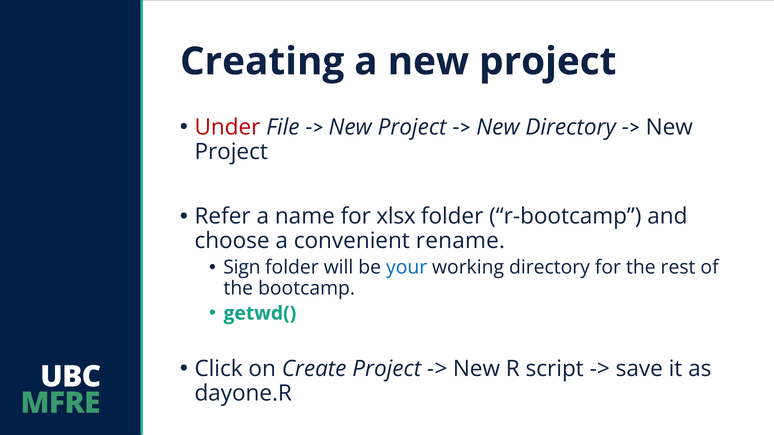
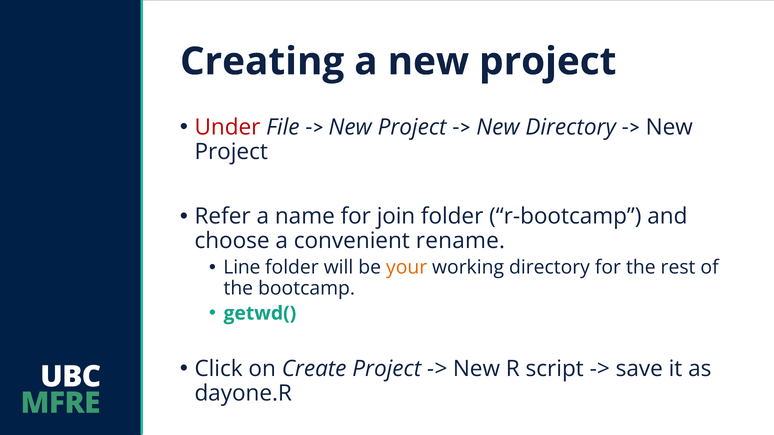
xlsx: xlsx -> join (396, 217)
Sign: Sign -> Line (242, 268)
your colour: blue -> orange (407, 268)
